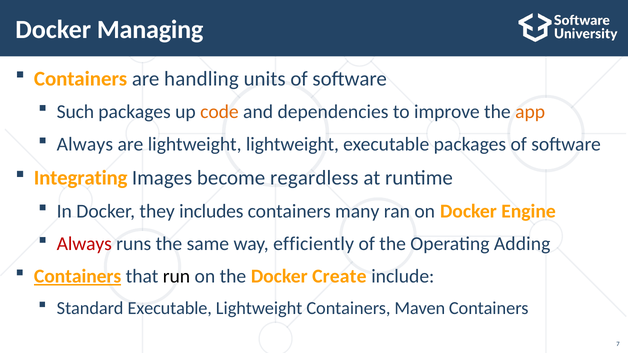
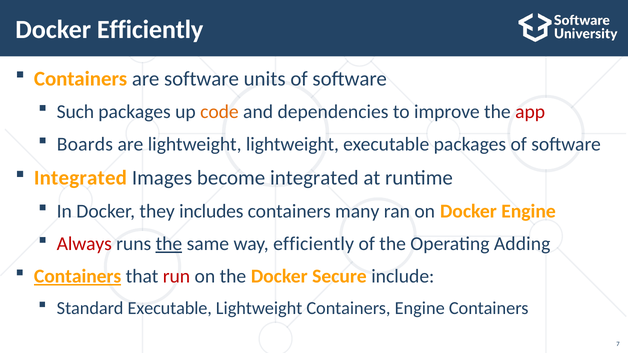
Docker Managing: Managing -> Efficiently (150, 30)
are handling: handling -> software (202, 79)
app colour: orange -> red (530, 112)
Always: Always -> Boards (85, 145)
Integrating: Integrating -> Integrated (80, 178)
become regardless: regardless -> integrated (314, 178)
the underline: none -> present (169, 244)
run colour: black -> red (176, 277)
Create: Create -> Secure (339, 277)
Containers Maven: Maven -> Engine (420, 308)
